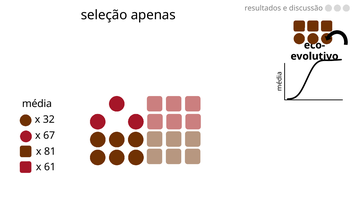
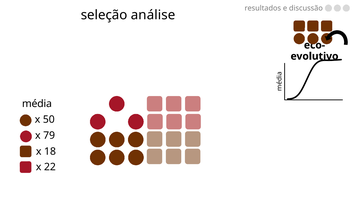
apenas: apenas -> análise (153, 15)
32: 32 -> 50 (49, 119)
67: 67 -> 79 (49, 136)
81: 81 -> 18 (50, 151)
61: 61 -> 22 (50, 167)
